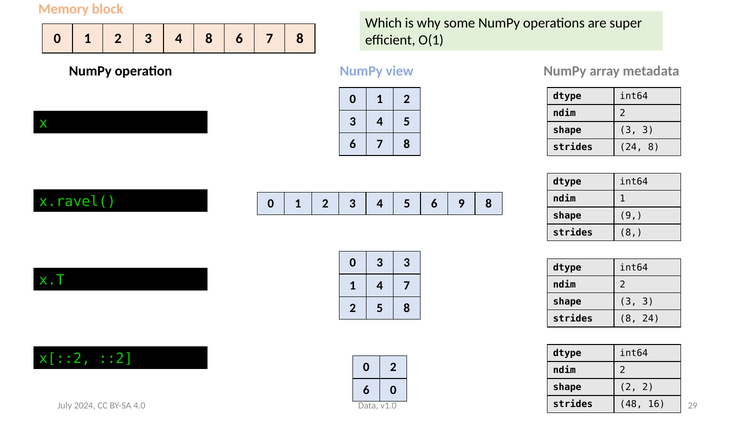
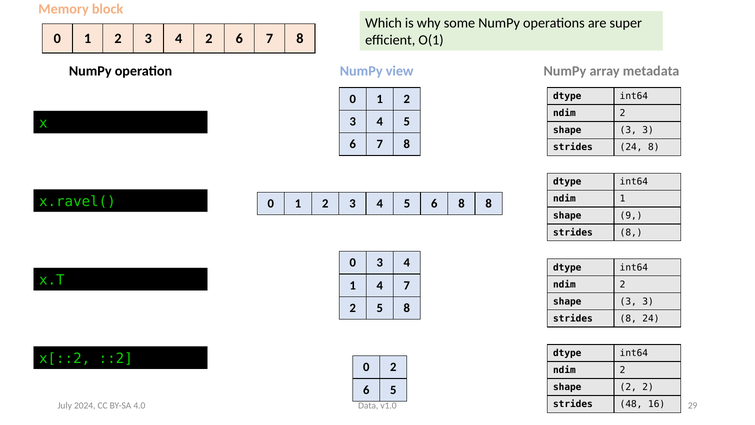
4 8: 8 -> 2 (209, 38)
6 9: 9 -> 8 (461, 203)
0 3 3: 3 -> 4 (407, 263)
6 0: 0 -> 5 (393, 390)
